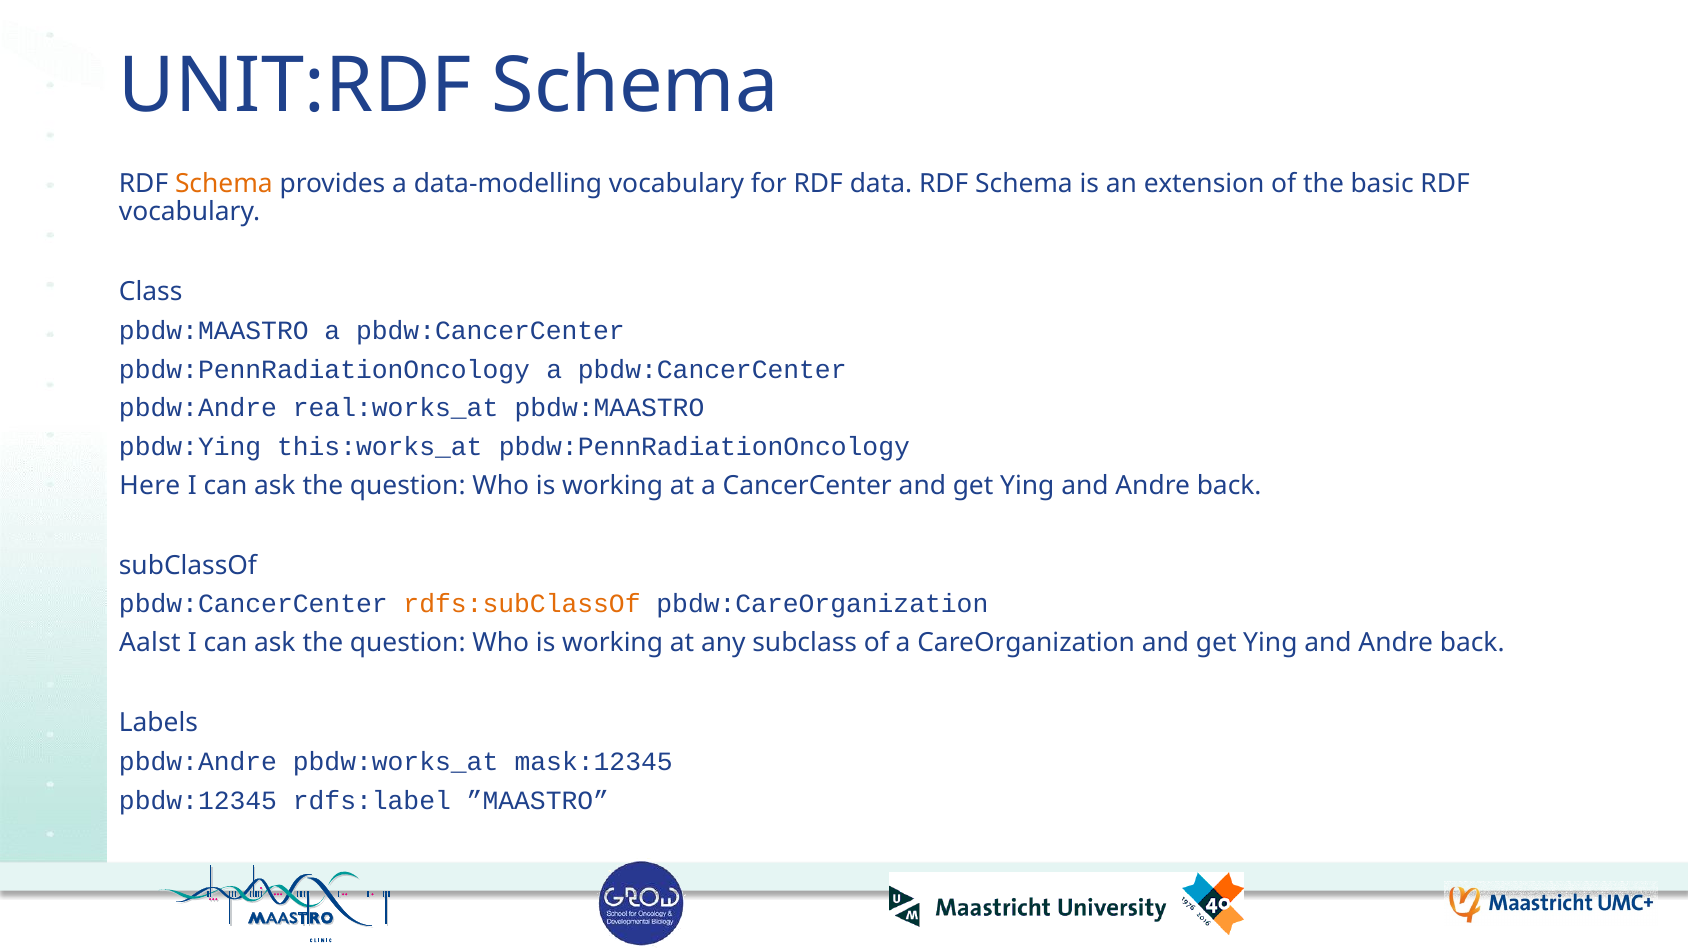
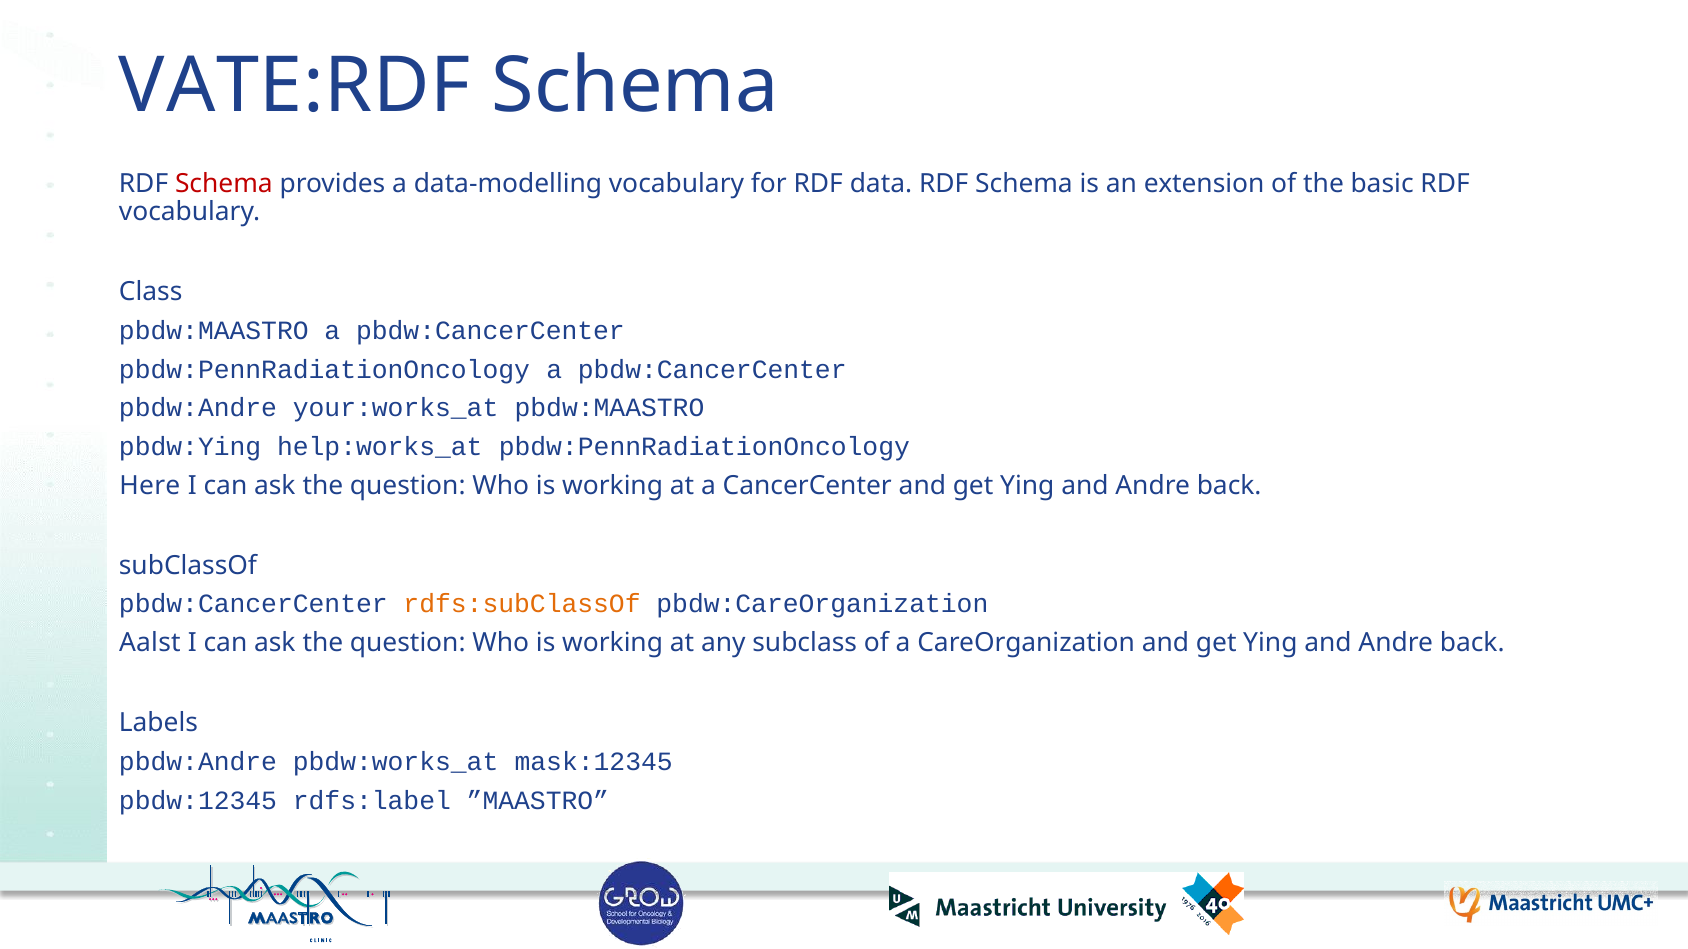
UNIT:RDF: UNIT:RDF -> VATE:RDF (295, 86)
Schema colour: orange -> red (224, 184)
real:works_at: real:works_at -> your:works_at (396, 408)
this:works_at: this:works_at -> help:works_at (380, 447)
